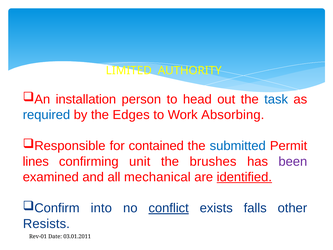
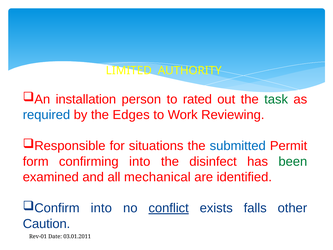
head: head -> rated (197, 99)
task colour: blue -> green (276, 99)
Absorbing: Absorbing -> Reviewing (233, 115)
contained: contained -> situations (156, 146)
lines: lines -> form (36, 161)
confirming unit: unit -> into (140, 161)
brushes: brushes -> disinfect (213, 161)
been colour: purple -> green (293, 161)
identified underline: present -> none (244, 177)
Resists: Resists -> Caution (46, 224)
